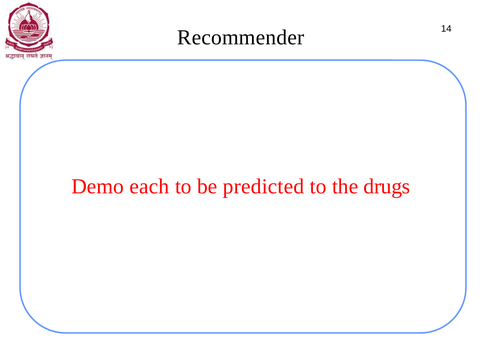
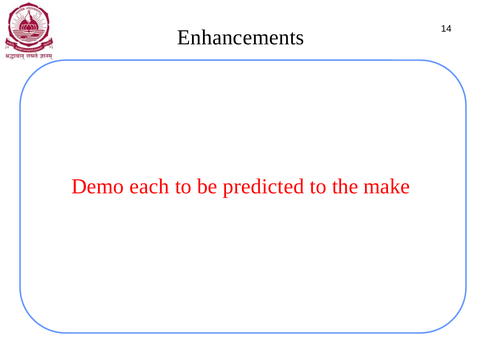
Recommender: Recommender -> Enhancements (241, 38)
drugs: drugs -> make (387, 187)
